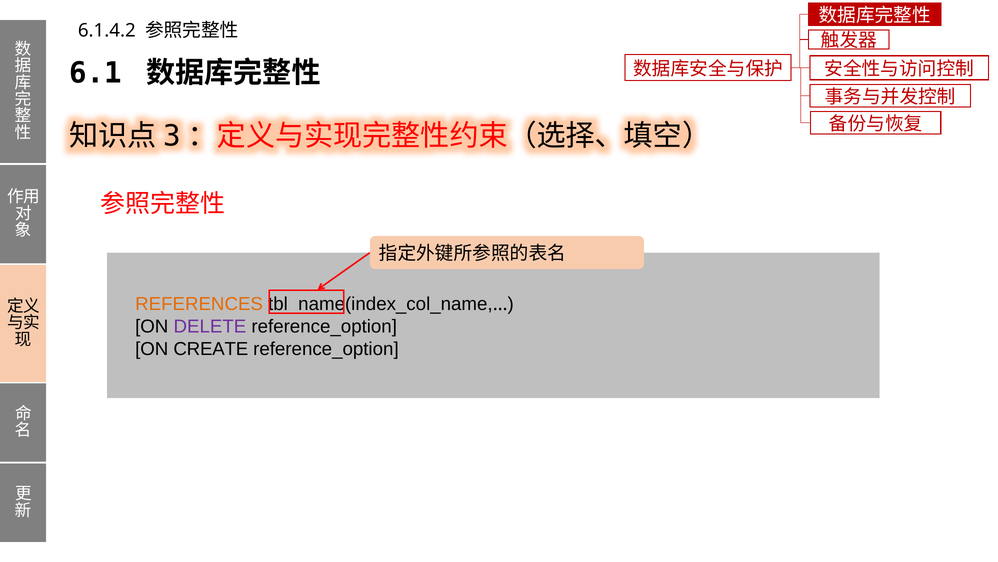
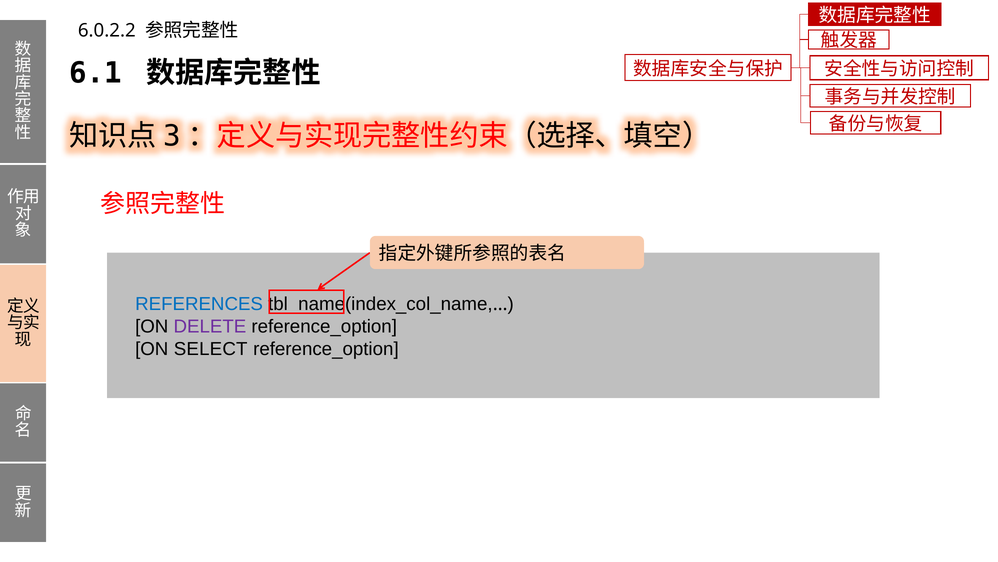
6.1.4.2: 6.1.4.2 -> 6.0.2.2 (107, 30)
REFERENCES colour: orange -> blue (199, 304)
CREATE: CREATE -> SELECT (211, 349)
